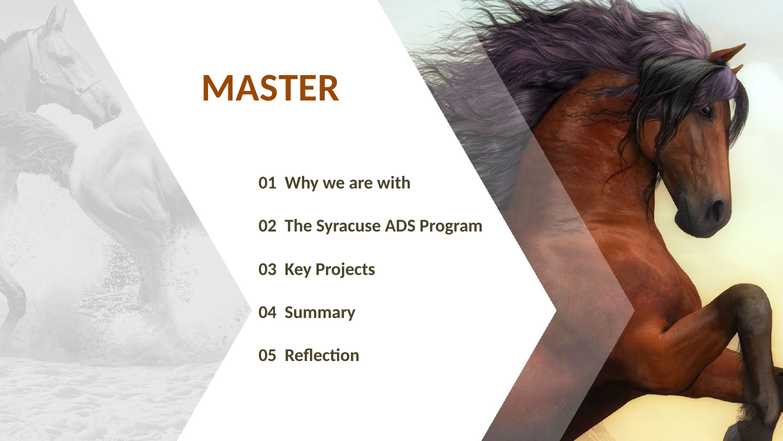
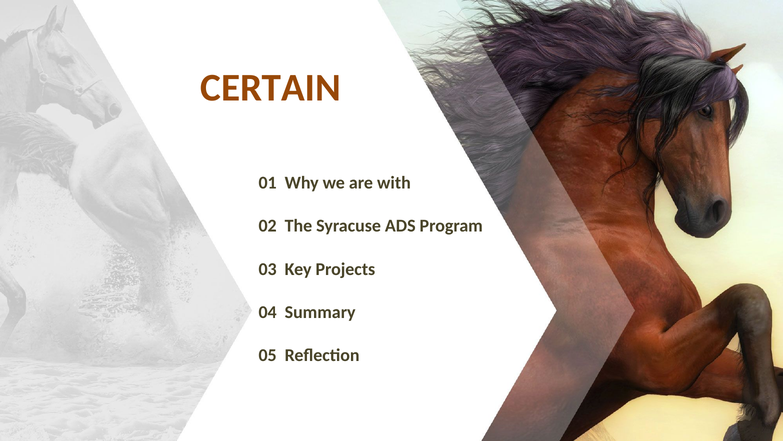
MASTER: MASTER -> CERTAIN (271, 88)
